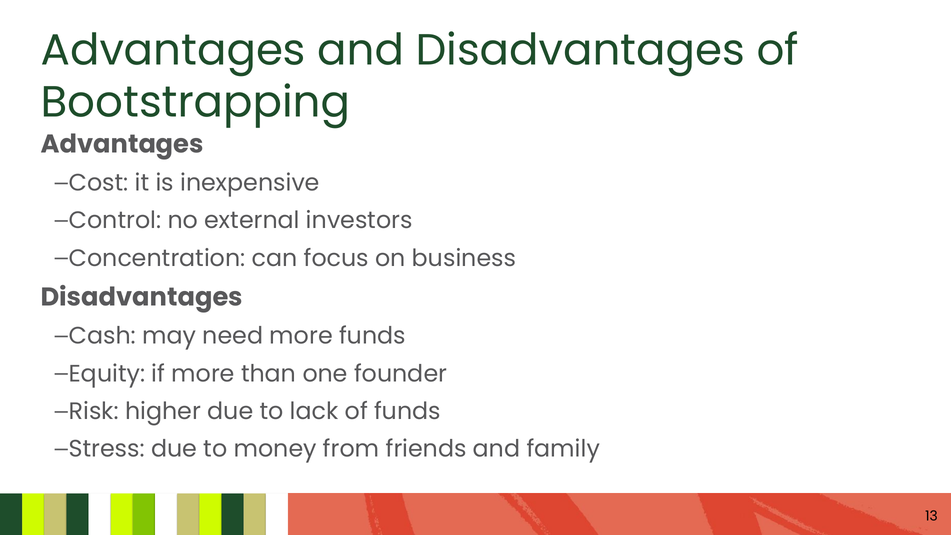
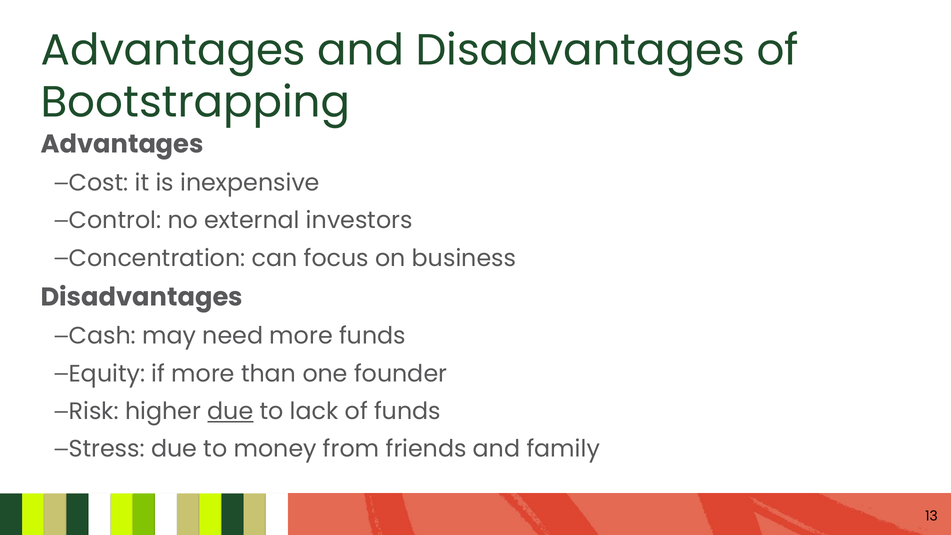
due underline: none -> present (230, 411)
